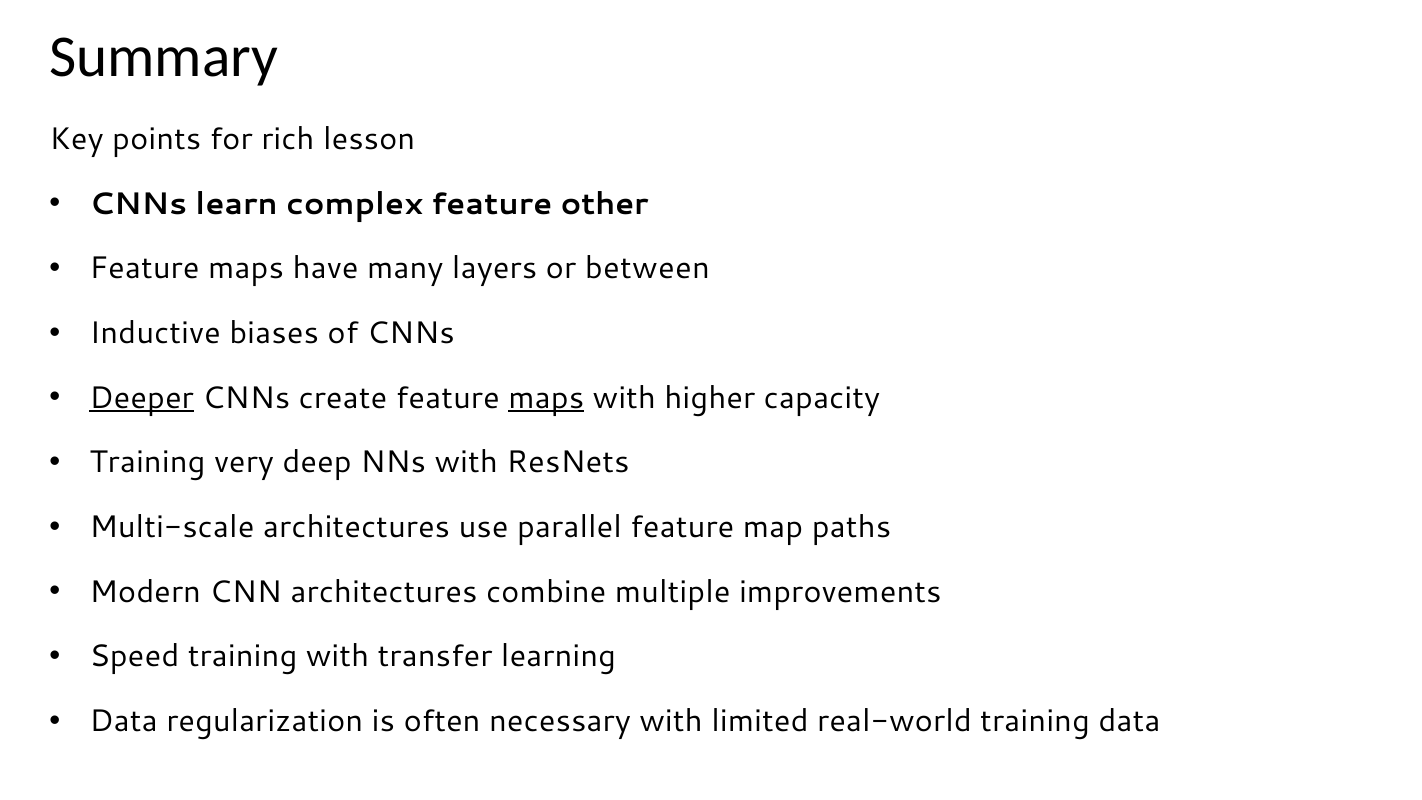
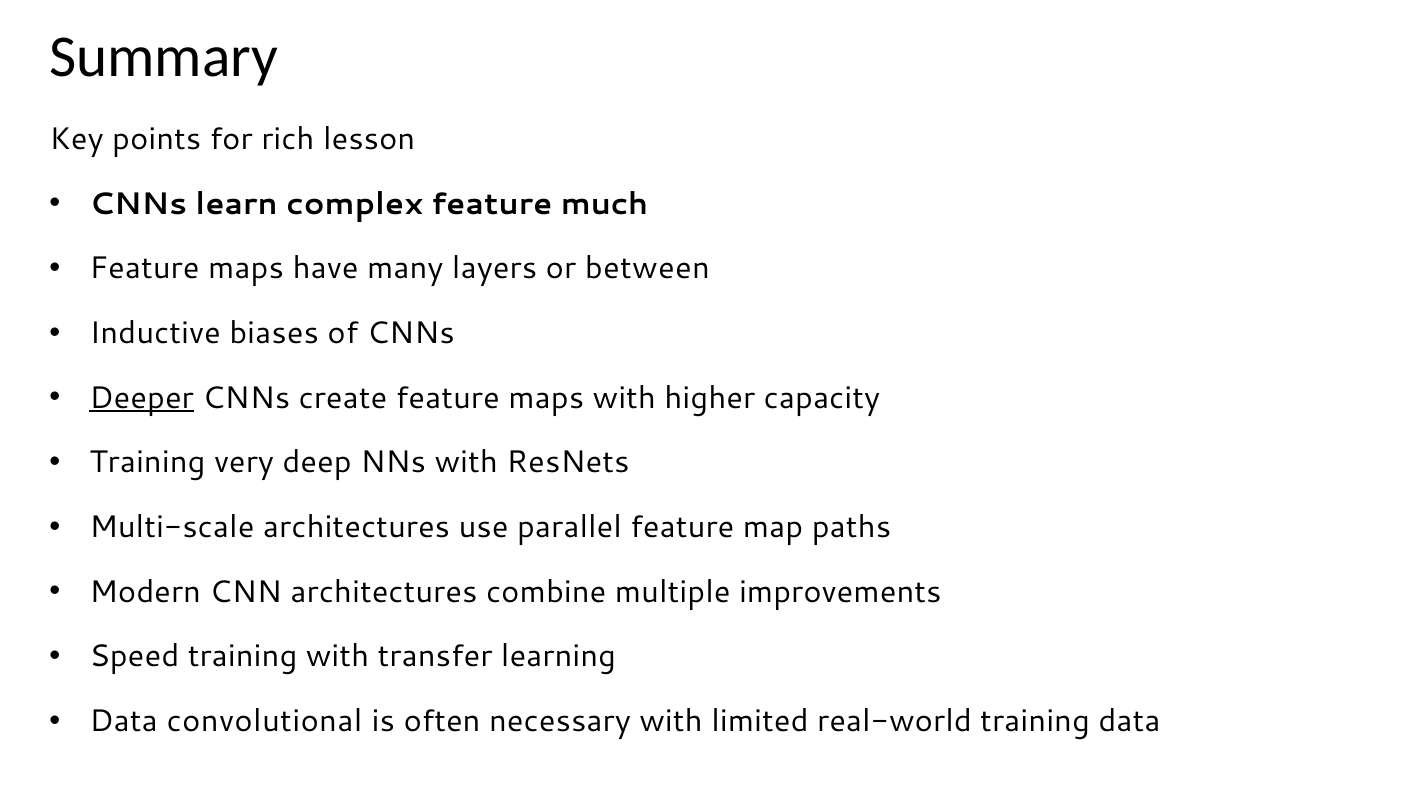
other: other -> much (605, 204)
maps underline: present -> none (546, 398)
regularization: regularization -> convolutional (265, 721)
